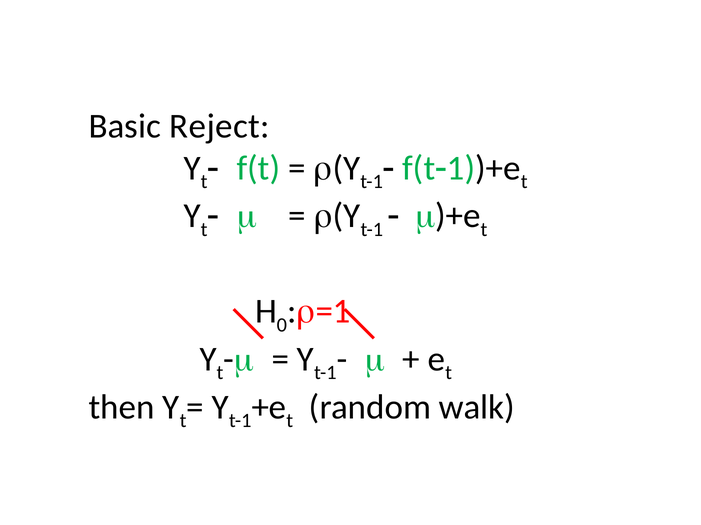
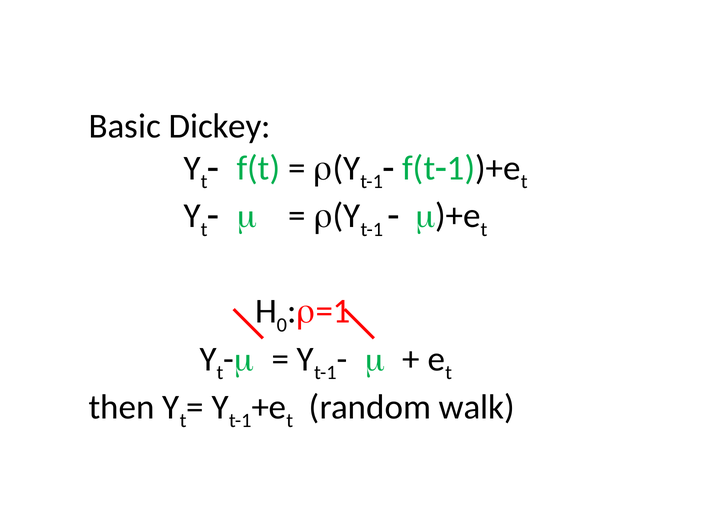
Reject: Reject -> Dickey (220, 126)
